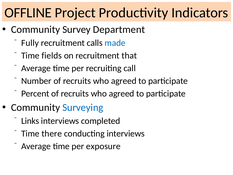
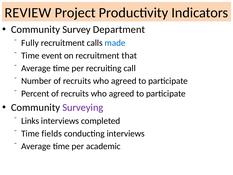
OFFLINE: OFFLINE -> REVIEW (28, 13)
fields: fields -> event (52, 55)
Surveying colour: blue -> purple (83, 107)
there: there -> fields (52, 133)
exposure: exposure -> academic (103, 146)
